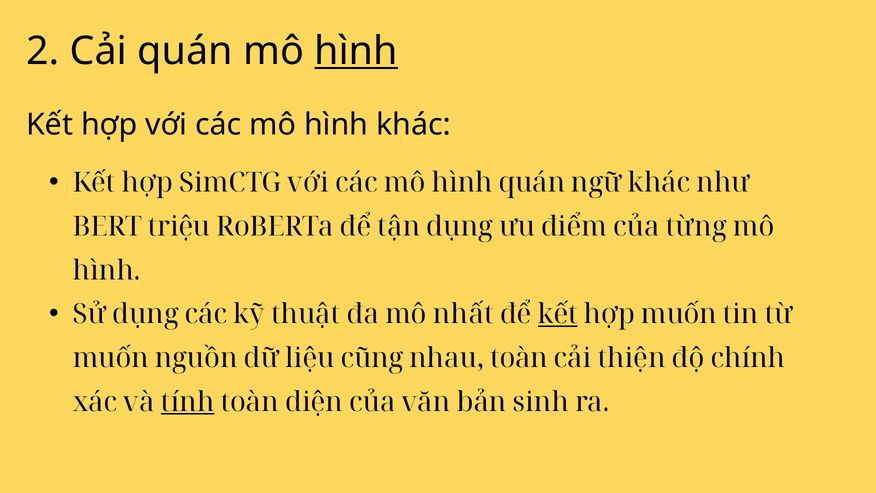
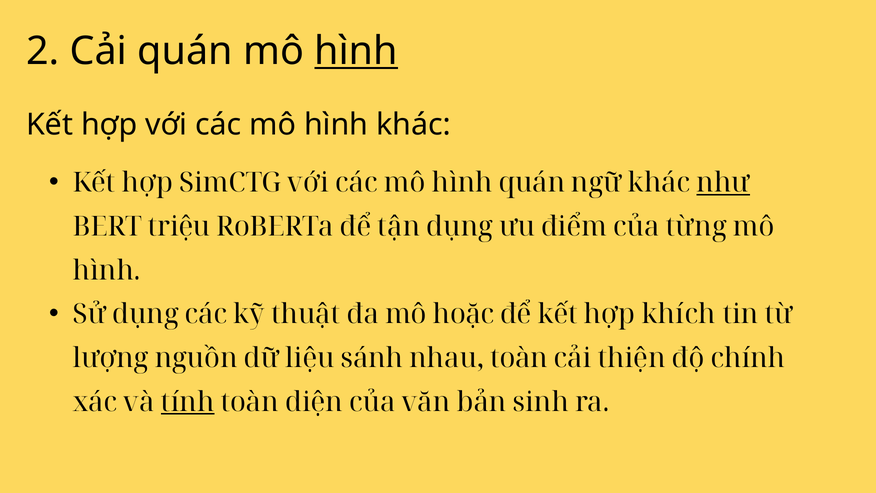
như underline: none -> present (723, 183)
nhất: nhất -> hoặc (464, 314)
kết underline: present -> none (558, 314)
hợp muốn: muốn -> khích (679, 314)
muốn: muốn -> lượng (111, 358)
cũng: cũng -> sánh (372, 358)
